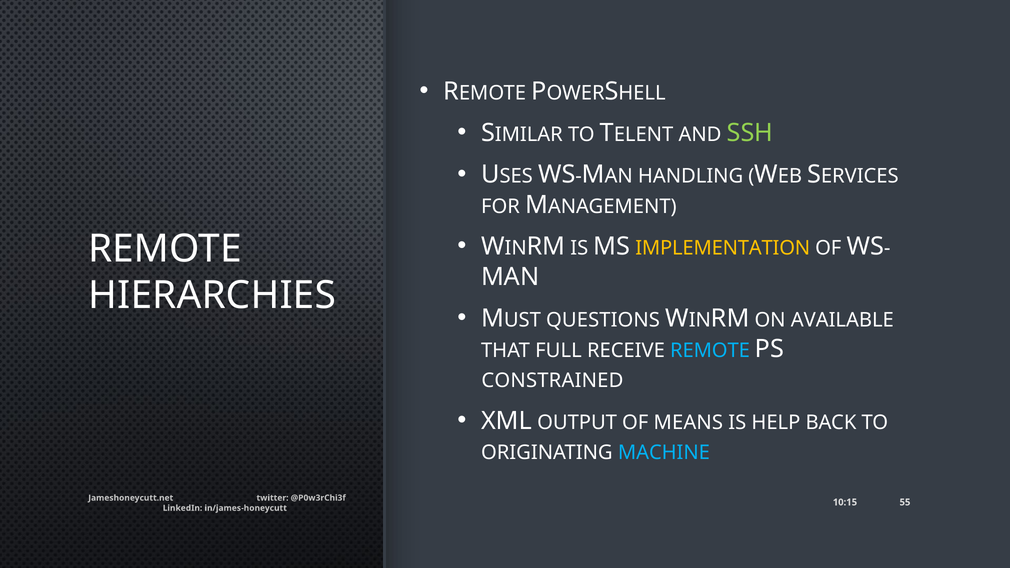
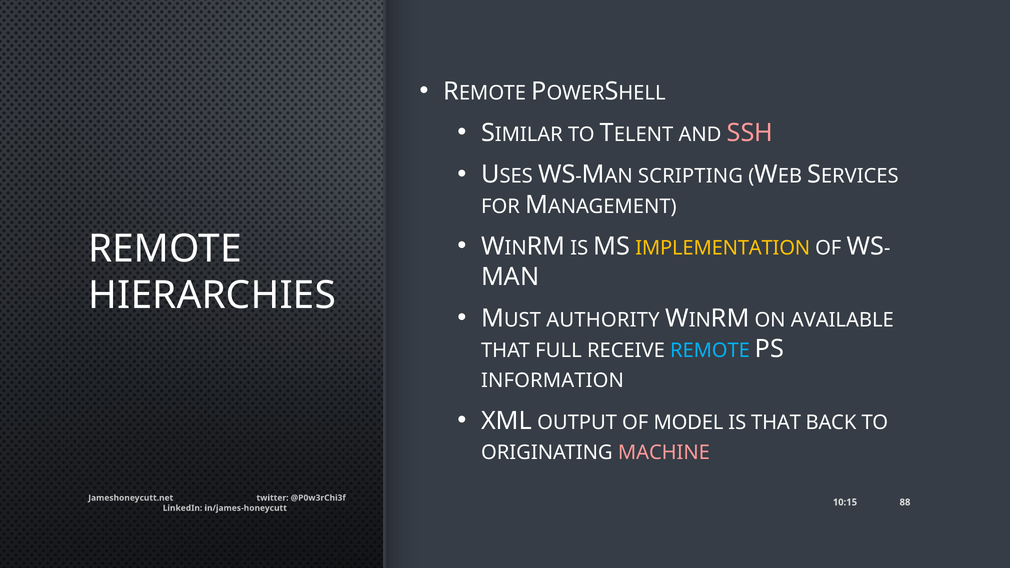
SSH colour: light green -> pink (750, 133)
HANDLING: HANDLING -> SCRIPTING (690, 176)
QUESTIONS: QUESTIONS -> AUTHORITY (603, 320)
CONSTRAINED: CONSTRAINED -> INFORMATION (553, 381)
MEANS: MEANS -> MODEL (688, 422)
IS HELP: HELP -> THAT (776, 422)
MACHINE colour: light blue -> pink (664, 453)
55: 55 -> 88 (905, 502)
